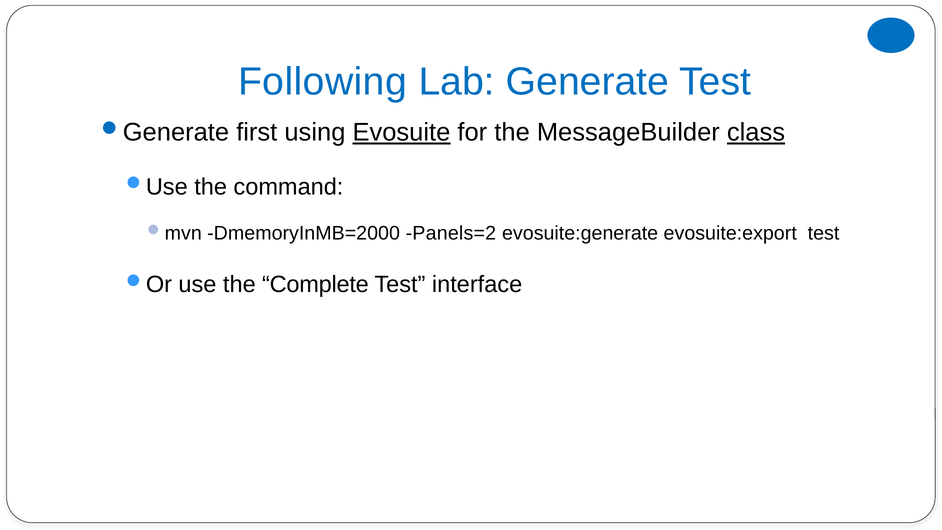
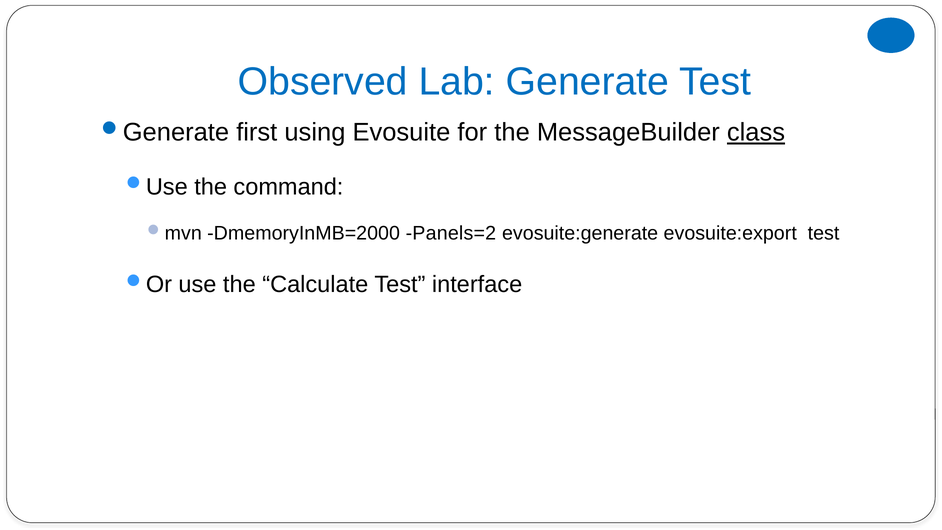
Following: Following -> Observed (323, 82)
Evosuite underline: present -> none (401, 132)
Complete: Complete -> Calculate (315, 284)
